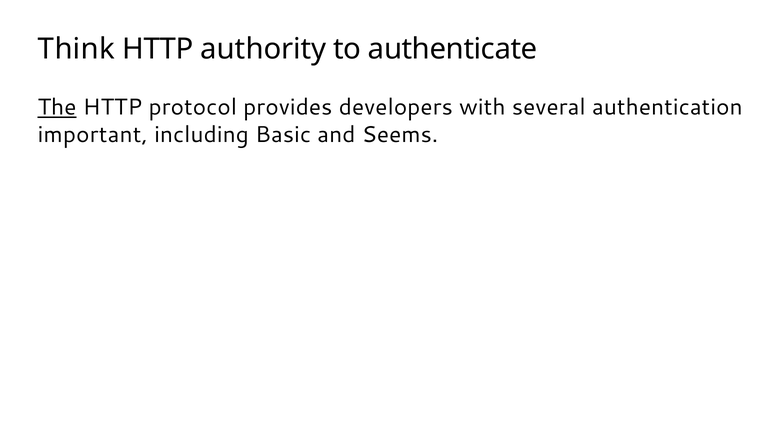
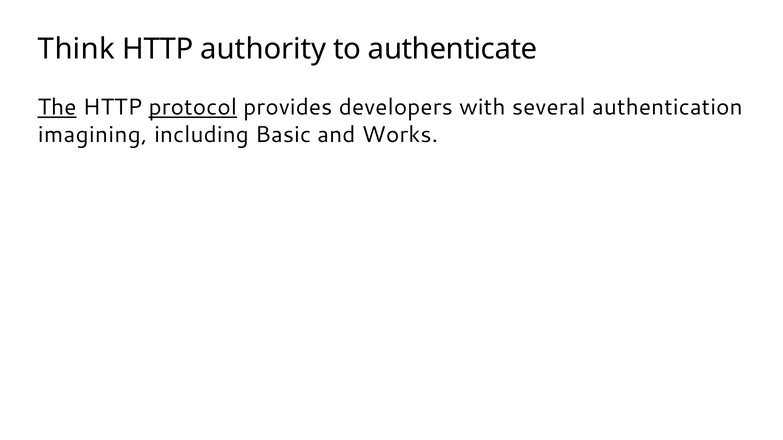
protocol underline: none -> present (193, 107)
important: important -> imagining (93, 135)
Seems: Seems -> Works (400, 135)
